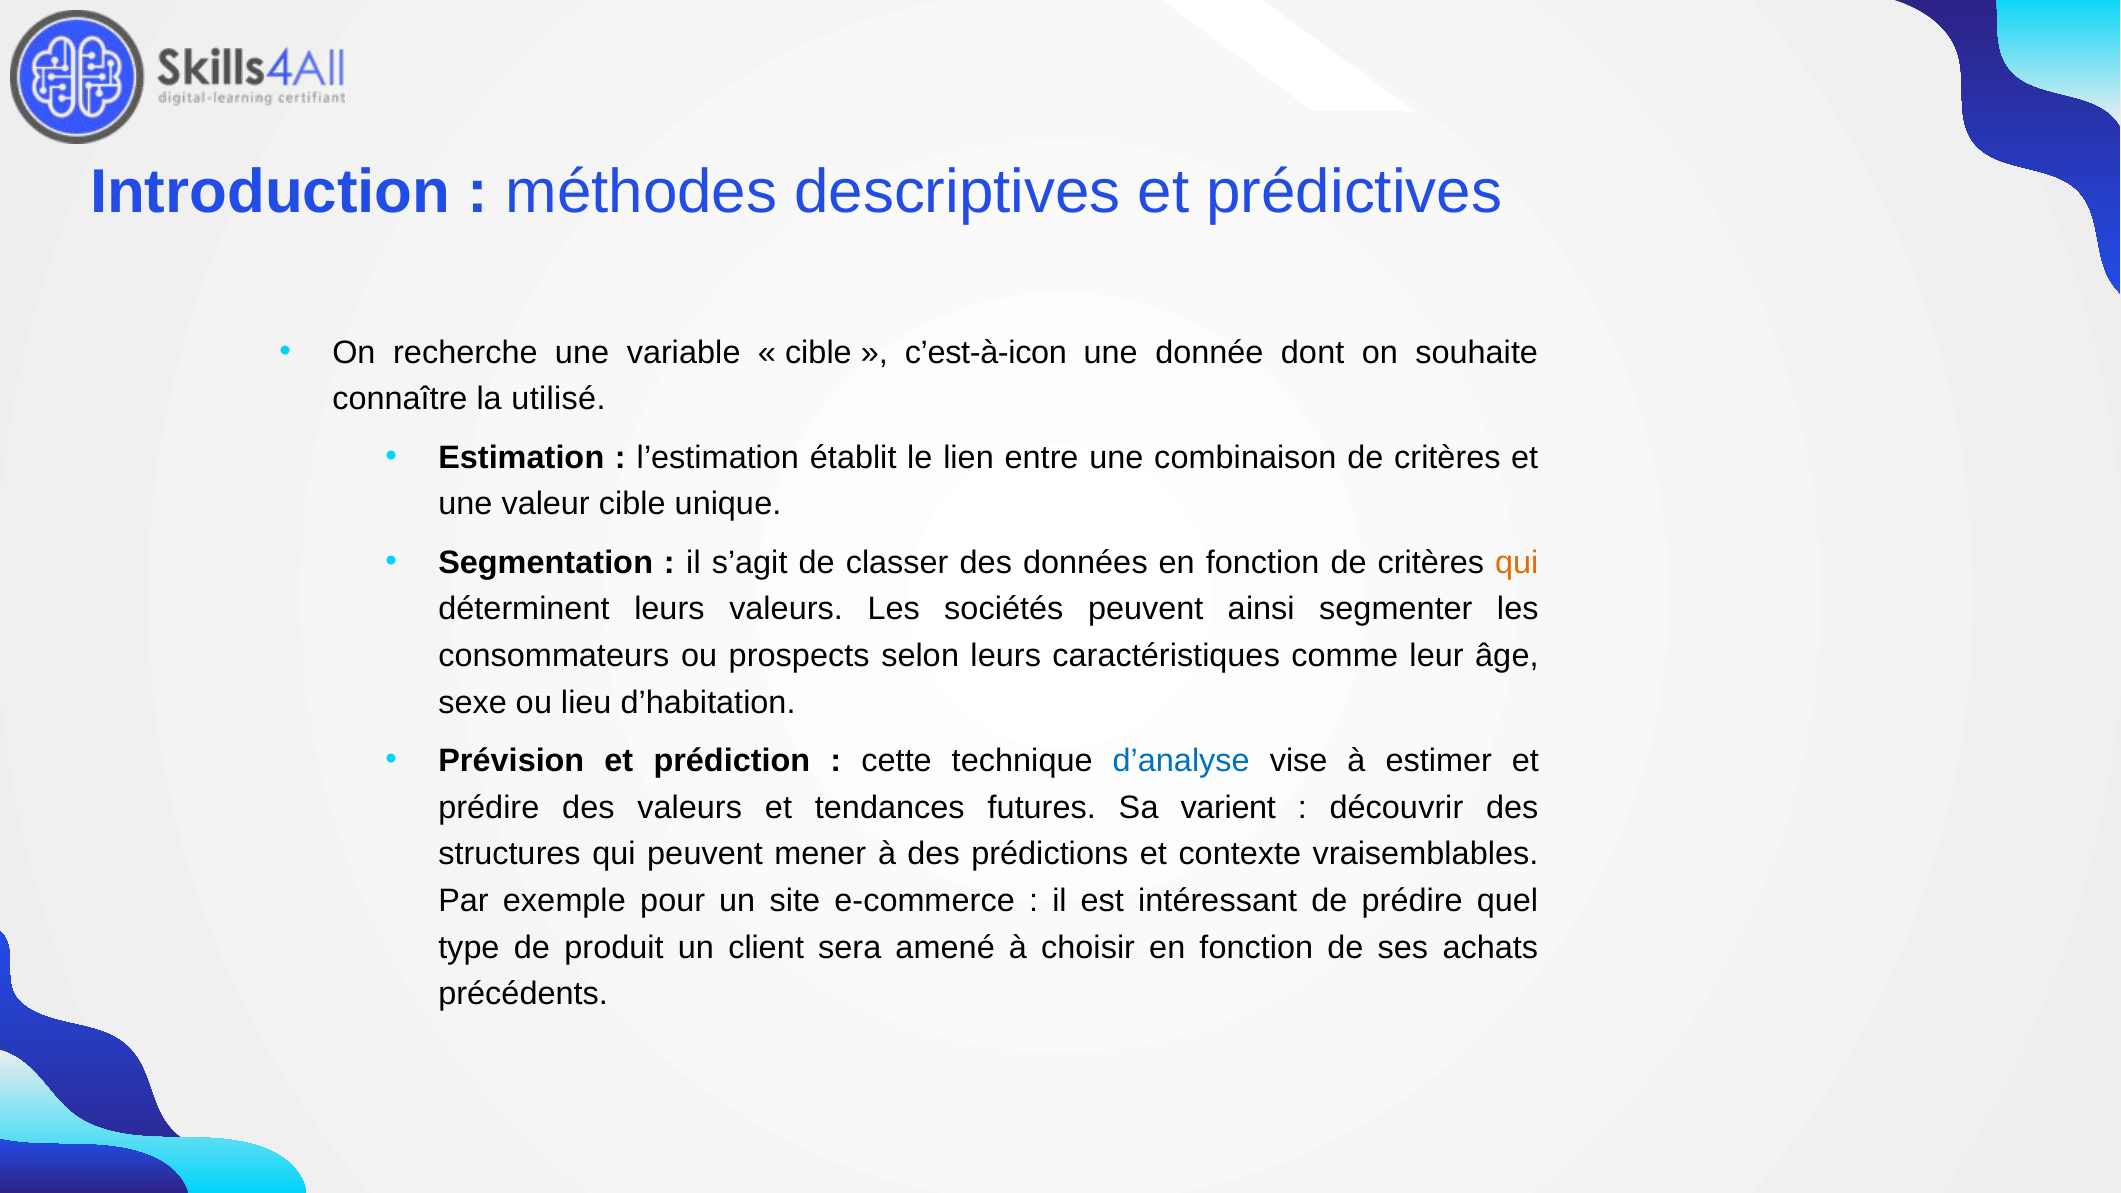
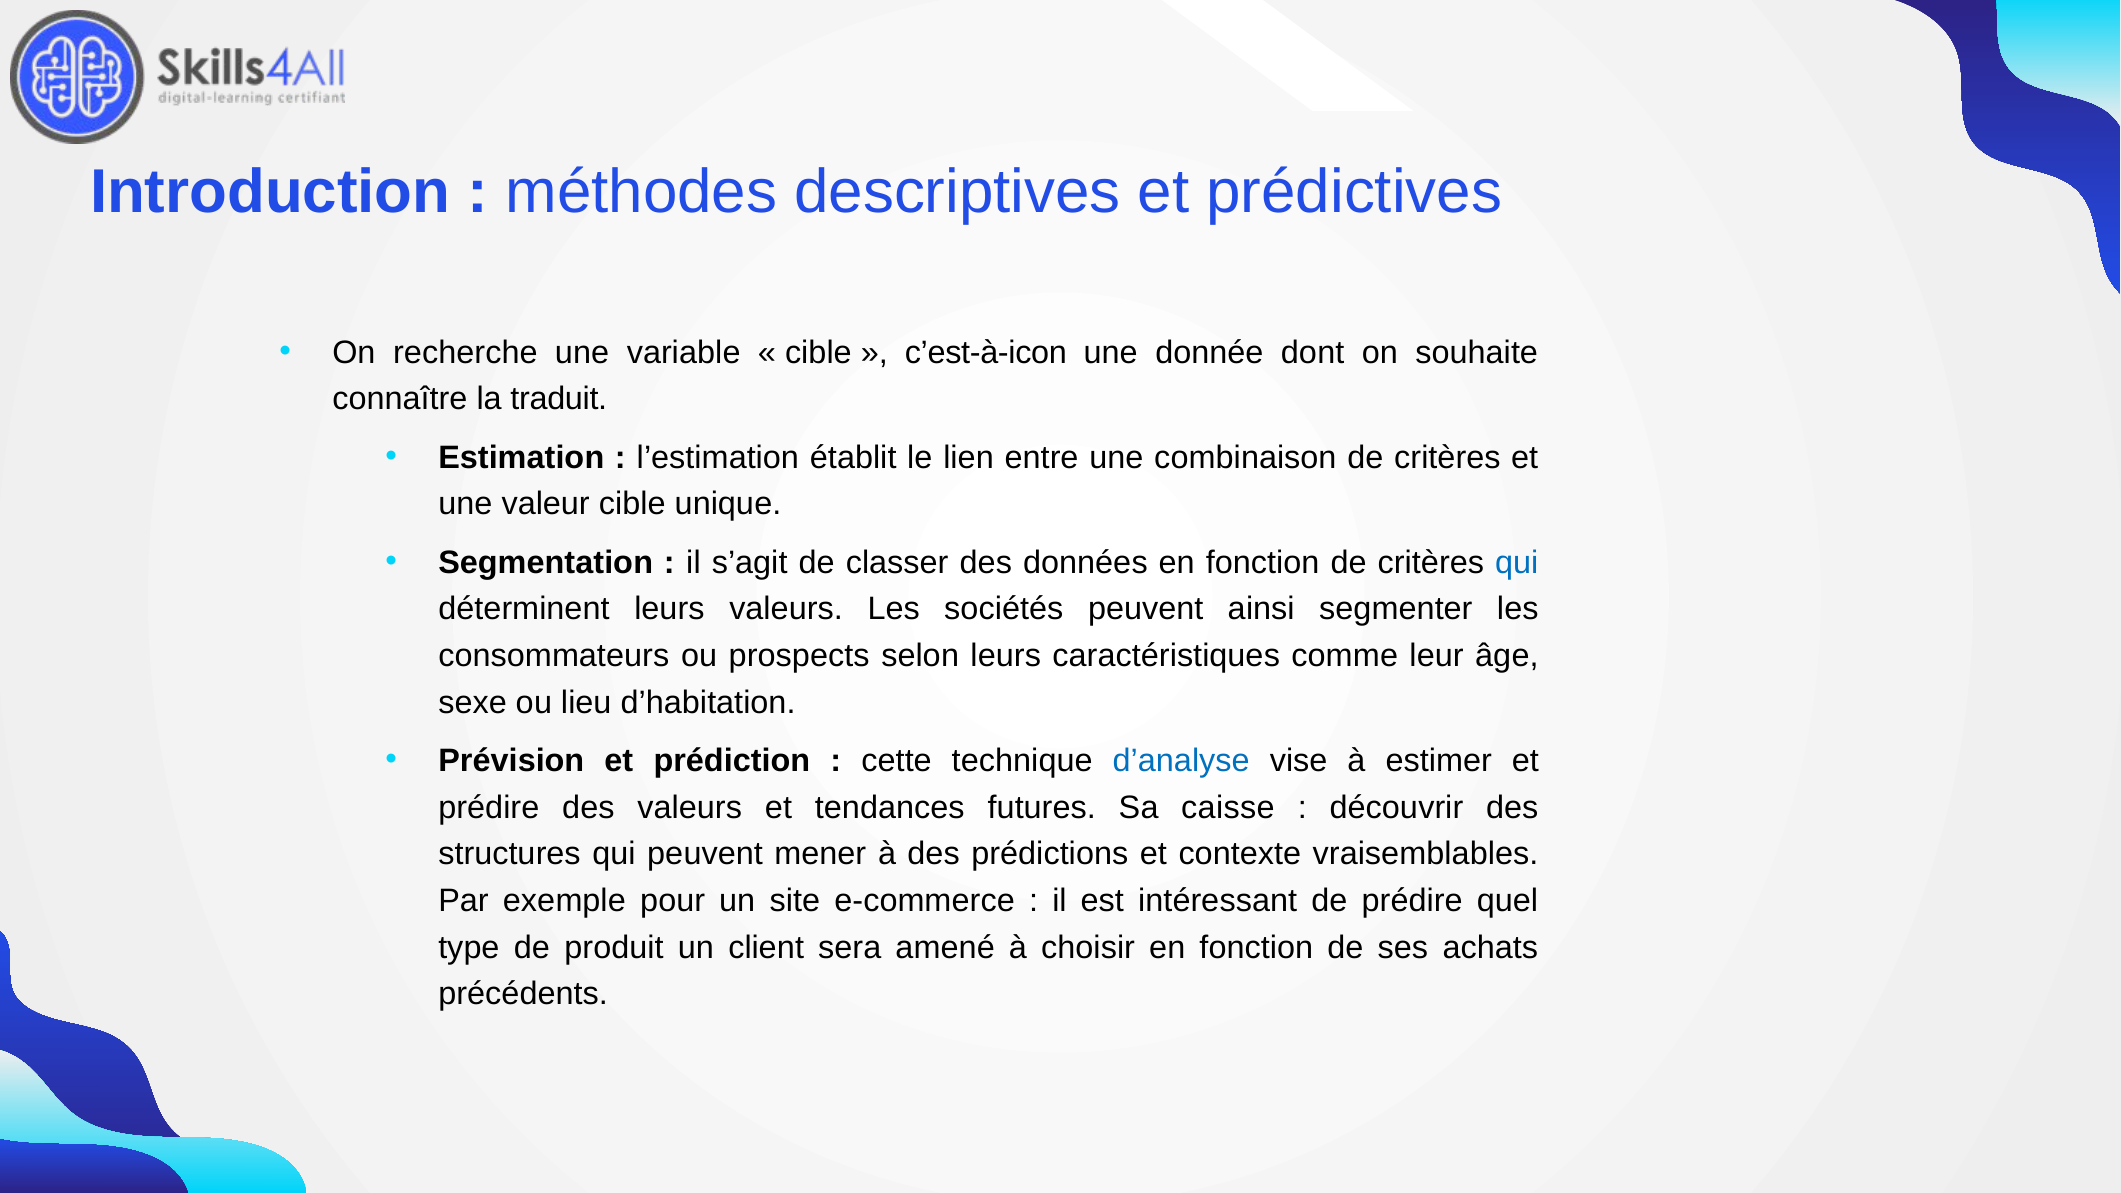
utilisé: utilisé -> traduit (559, 399)
qui colour: orange -> blue (1517, 562)
varient: varient -> caisse (1228, 808)
